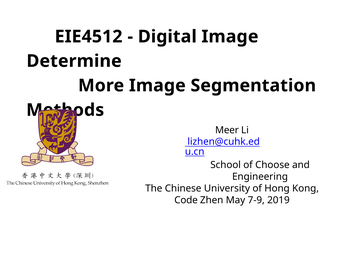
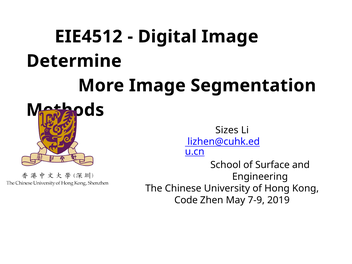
Meer: Meer -> Sizes (227, 130)
Choose: Choose -> Surface (272, 165)
